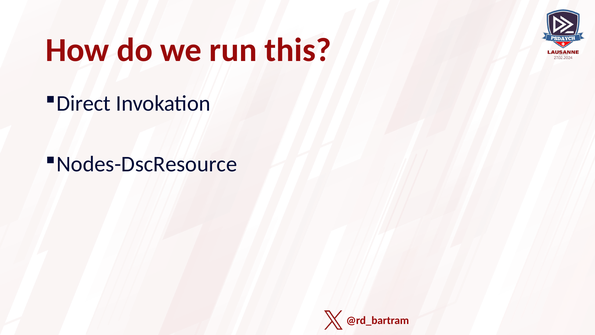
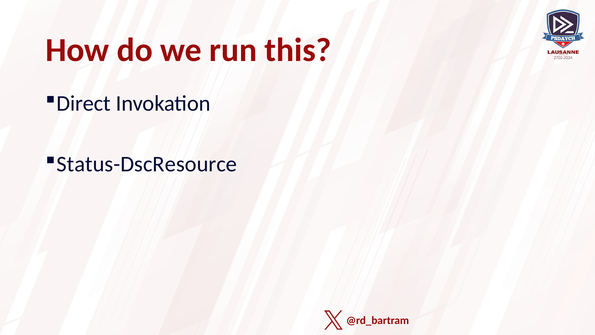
Nodes-DscResource: Nodes-DscResource -> Status-DscResource (147, 164)
